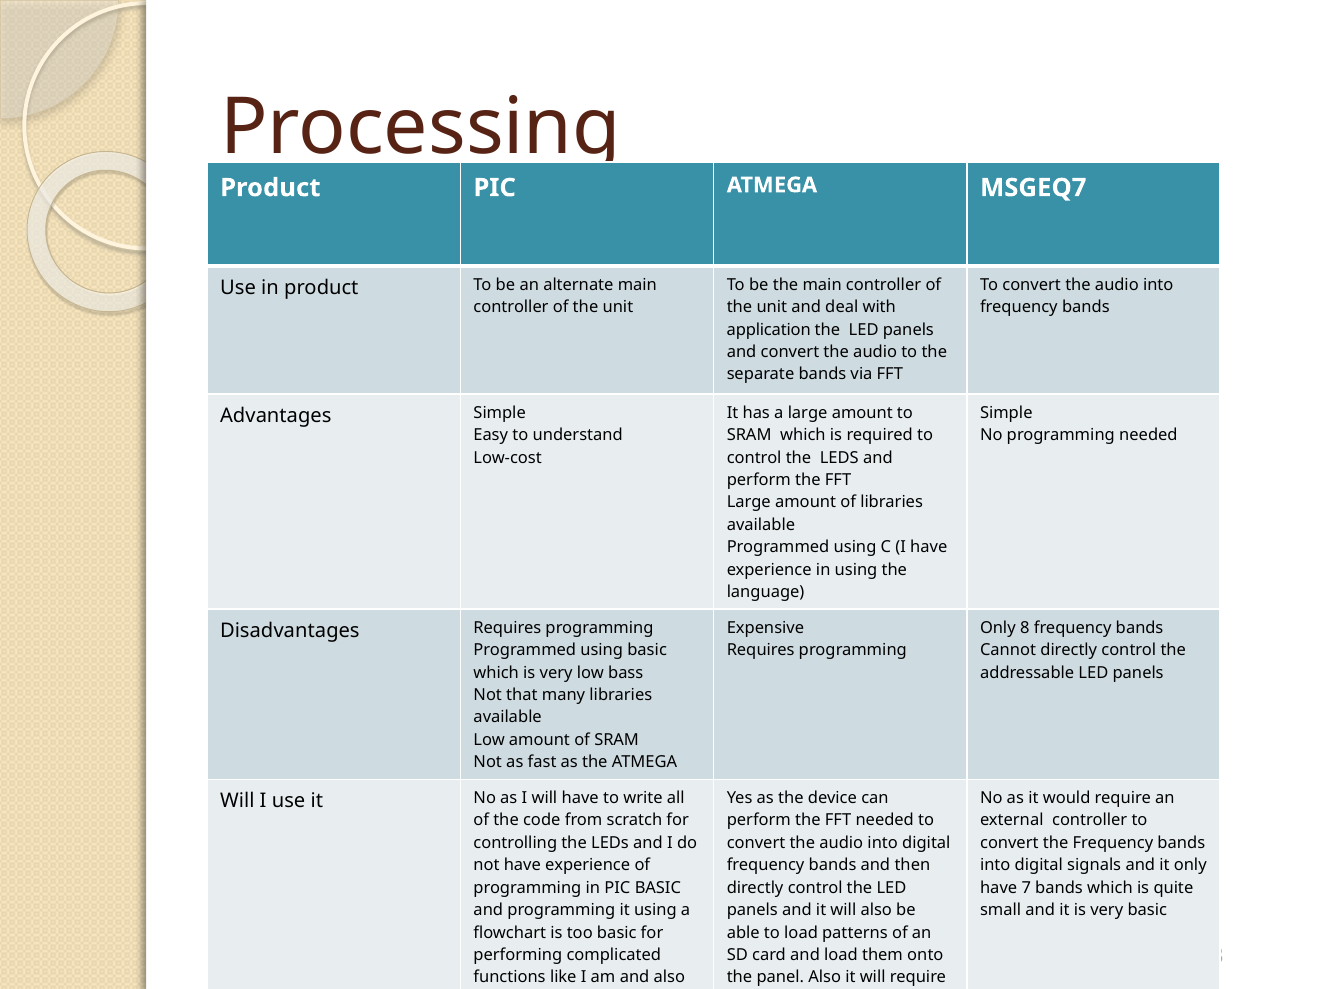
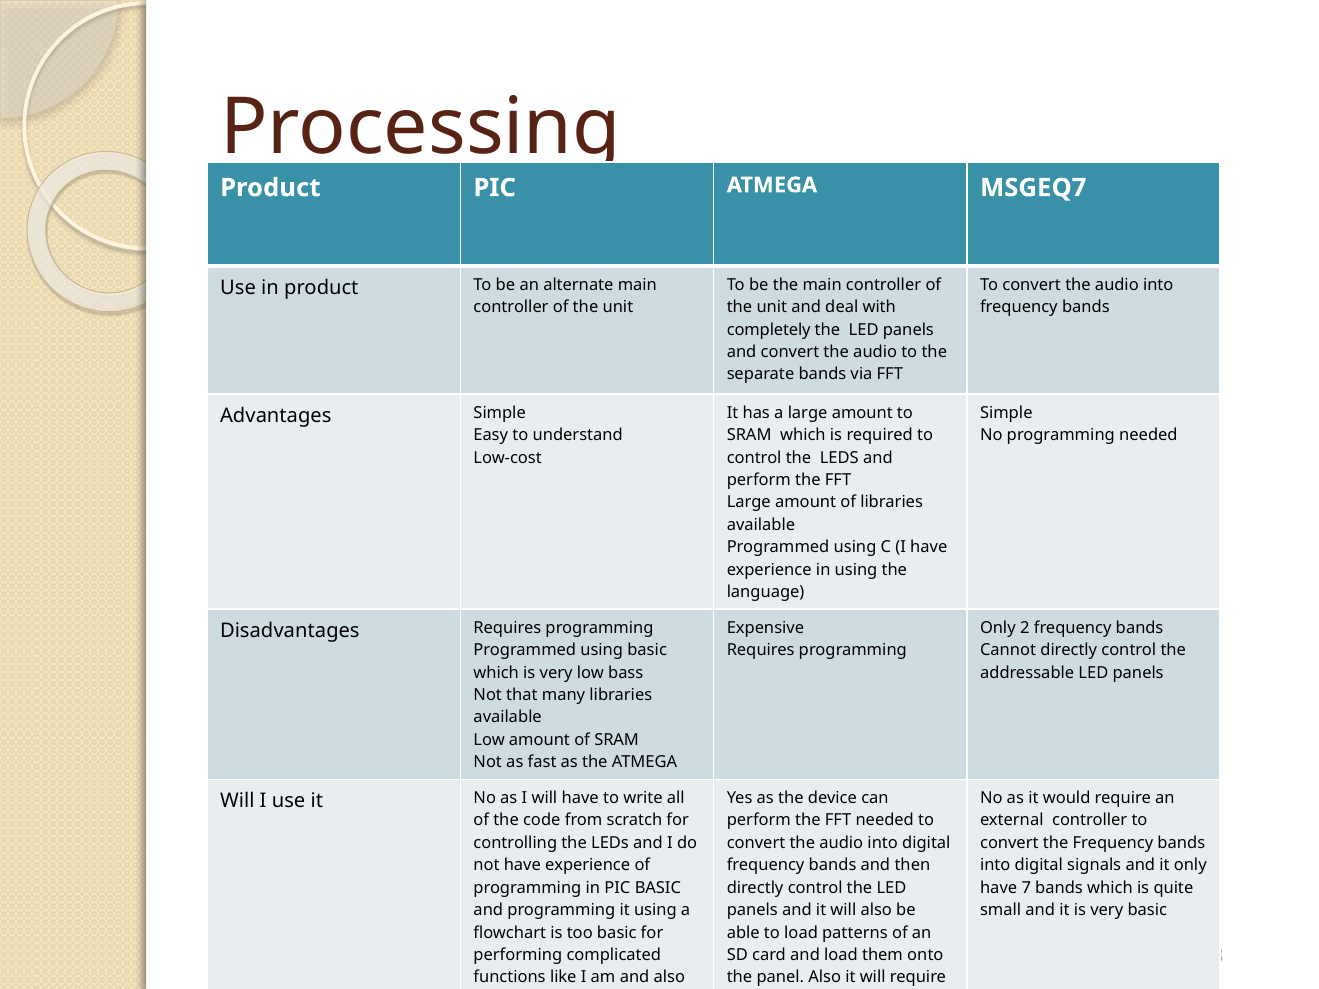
application: application -> completely (769, 330)
8: 8 -> 2 (1025, 628)
